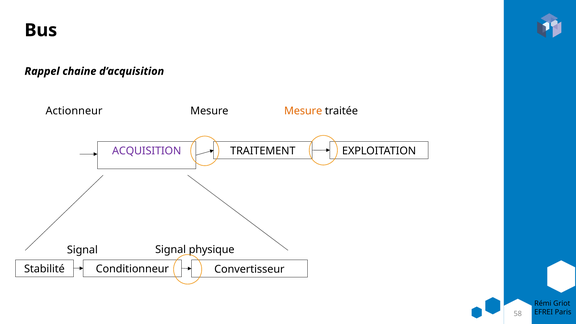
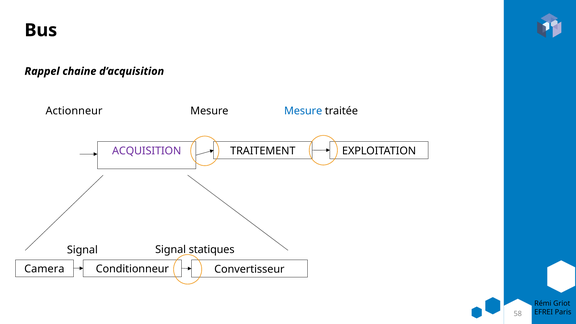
Mesure colour: orange -> blue (303, 111)
physique: physique -> statiques (212, 250)
Stabilité: Stabilité -> Camera (44, 269)
